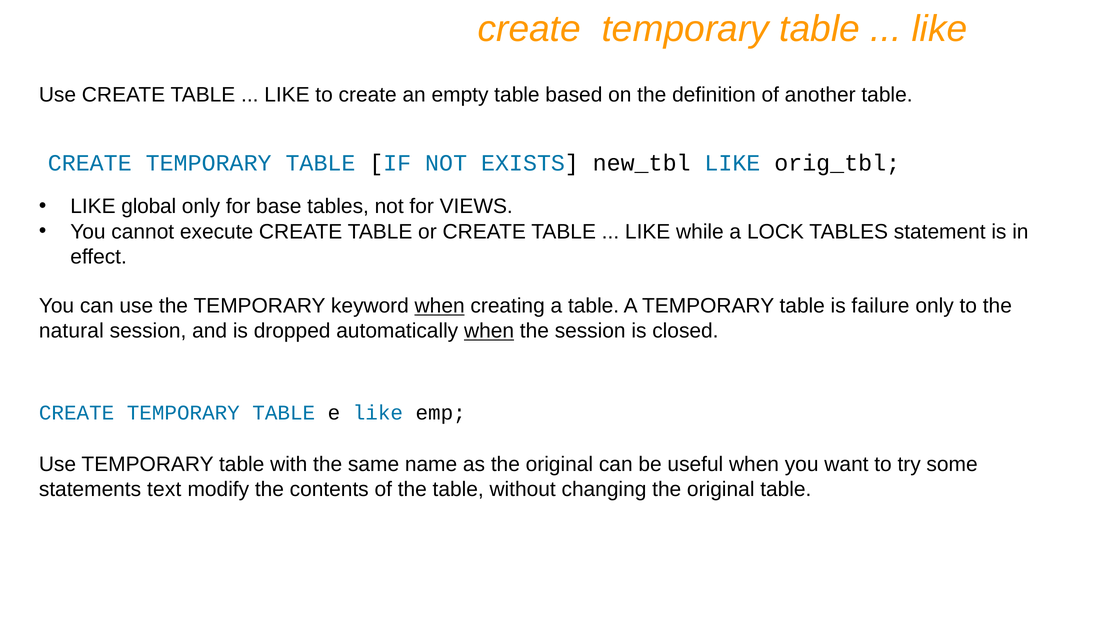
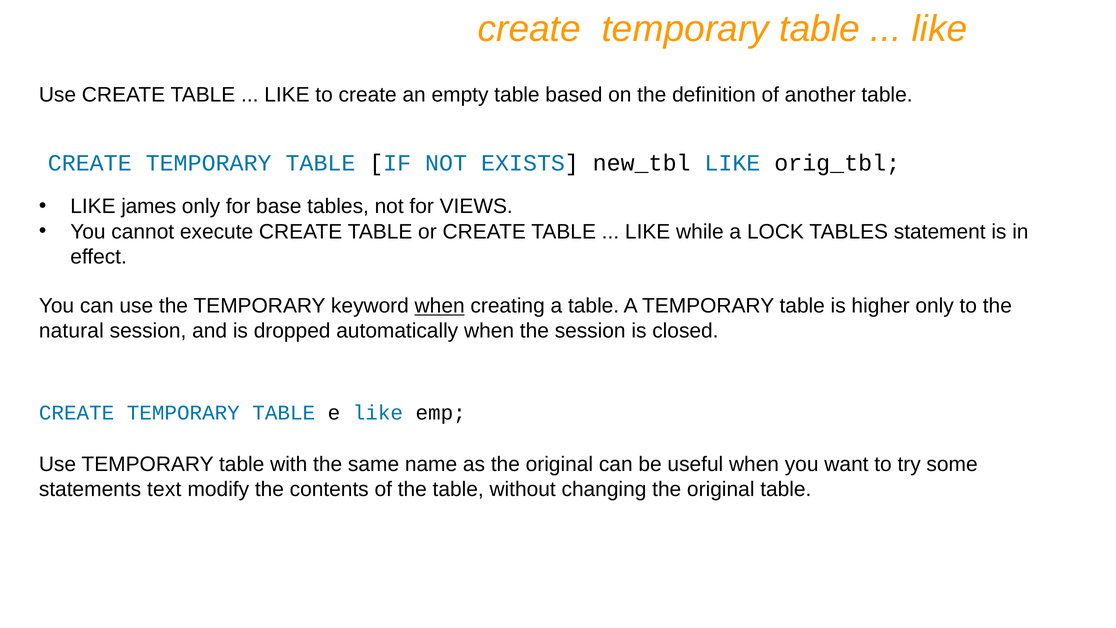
global: global -> james (149, 206)
failure: failure -> higher (881, 306)
when underline: present -> none (489, 331)
